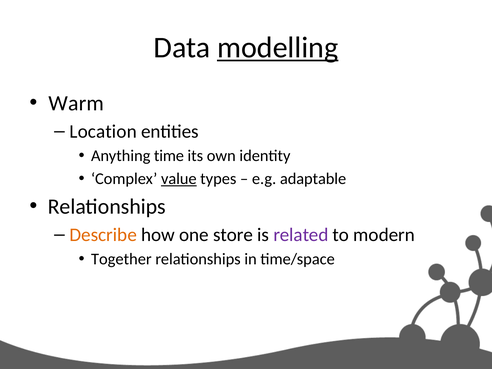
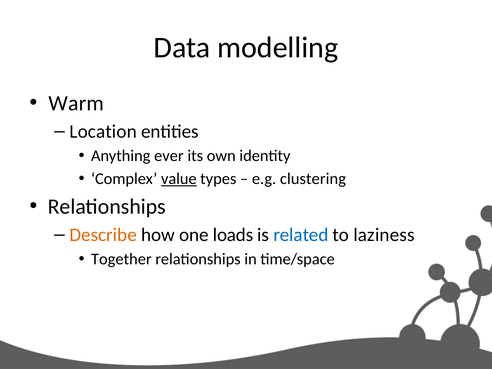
modelling underline: present -> none (278, 48)
time: time -> ever (169, 156)
adaptable: adaptable -> clustering (313, 179)
store: store -> loads (233, 235)
related colour: purple -> blue (301, 235)
modern: modern -> laziness (384, 235)
